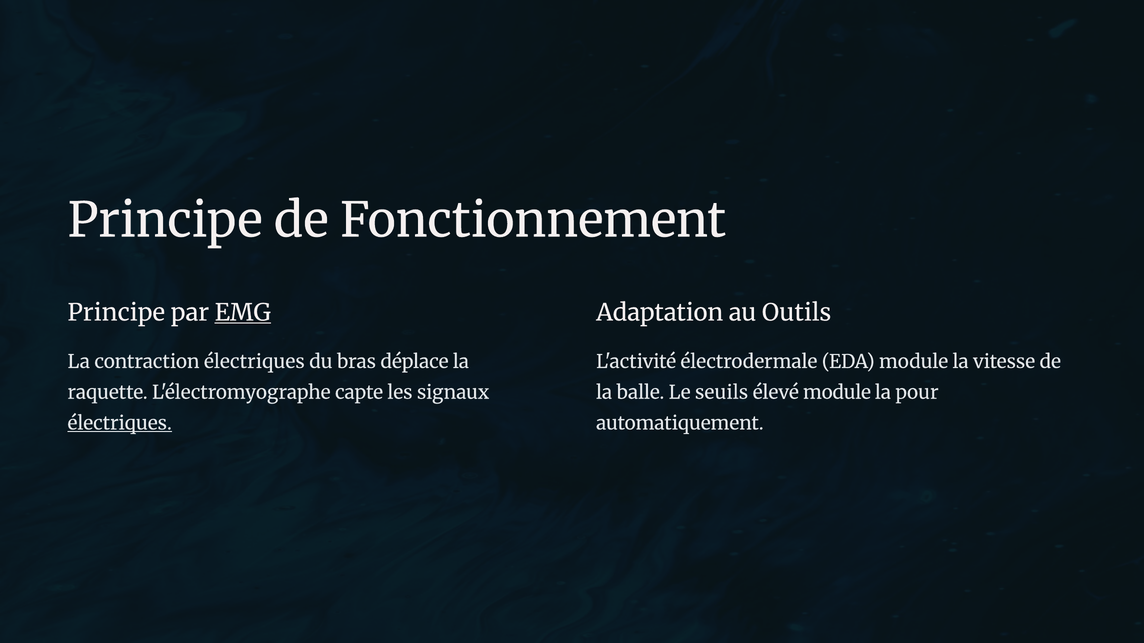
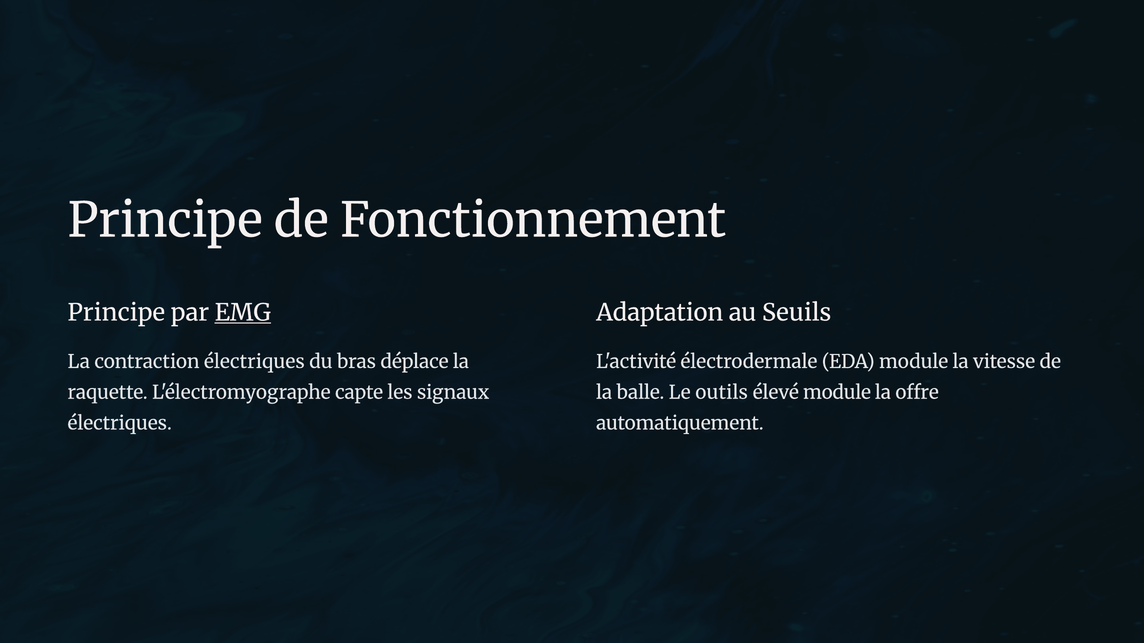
Outils: Outils -> Seuils (797, 313)
seuils: seuils -> outils (722, 393)
pour: pour -> offre (917, 393)
électriques underline: present -> none (120, 424)
